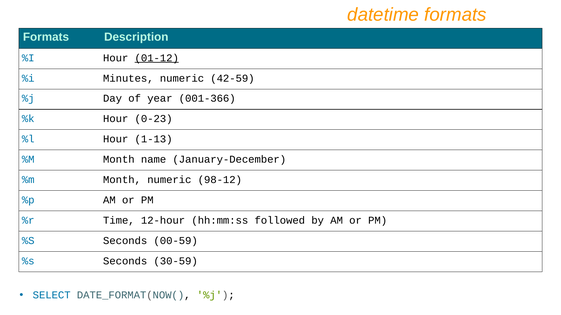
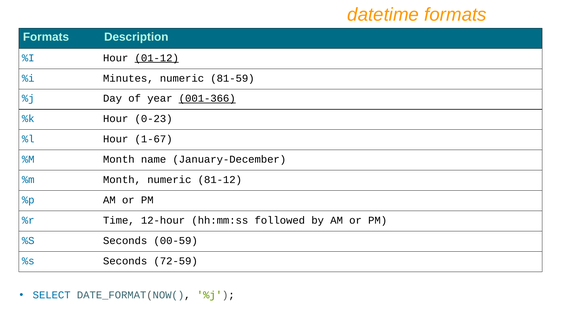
42-59: 42-59 -> 81-59 (232, 78)
001-366 underline: none -> present (207, 99)
1-13: 1-13 -> 1-67 (154, 139)
98-12: 98-12 -> 81-12 (220, 180)
30-59: 30-59 -> 72-59 (176, 261)
